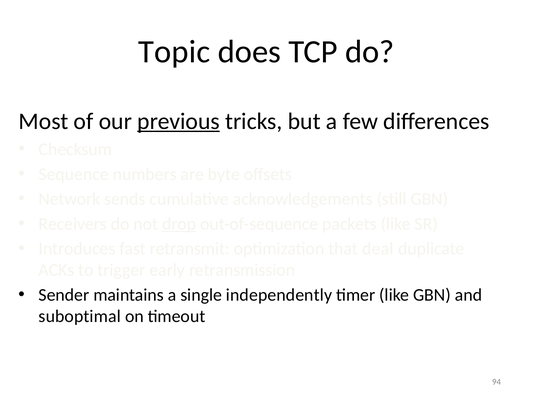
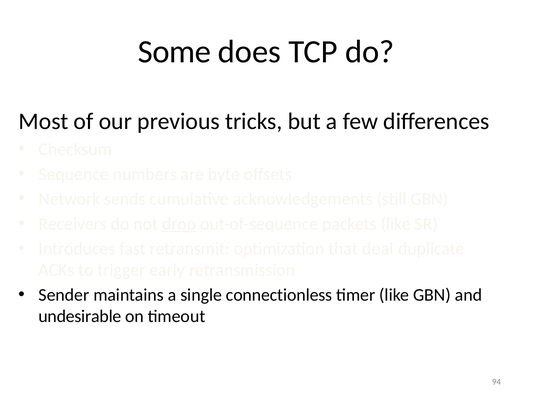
Topic: Topic -> Some (174, 52)
previous underline: present -> none (178, 121)
independently: independently -> connectionless (279, 295)
suboptimal: suboptimal -> undesirable (80, 316)
